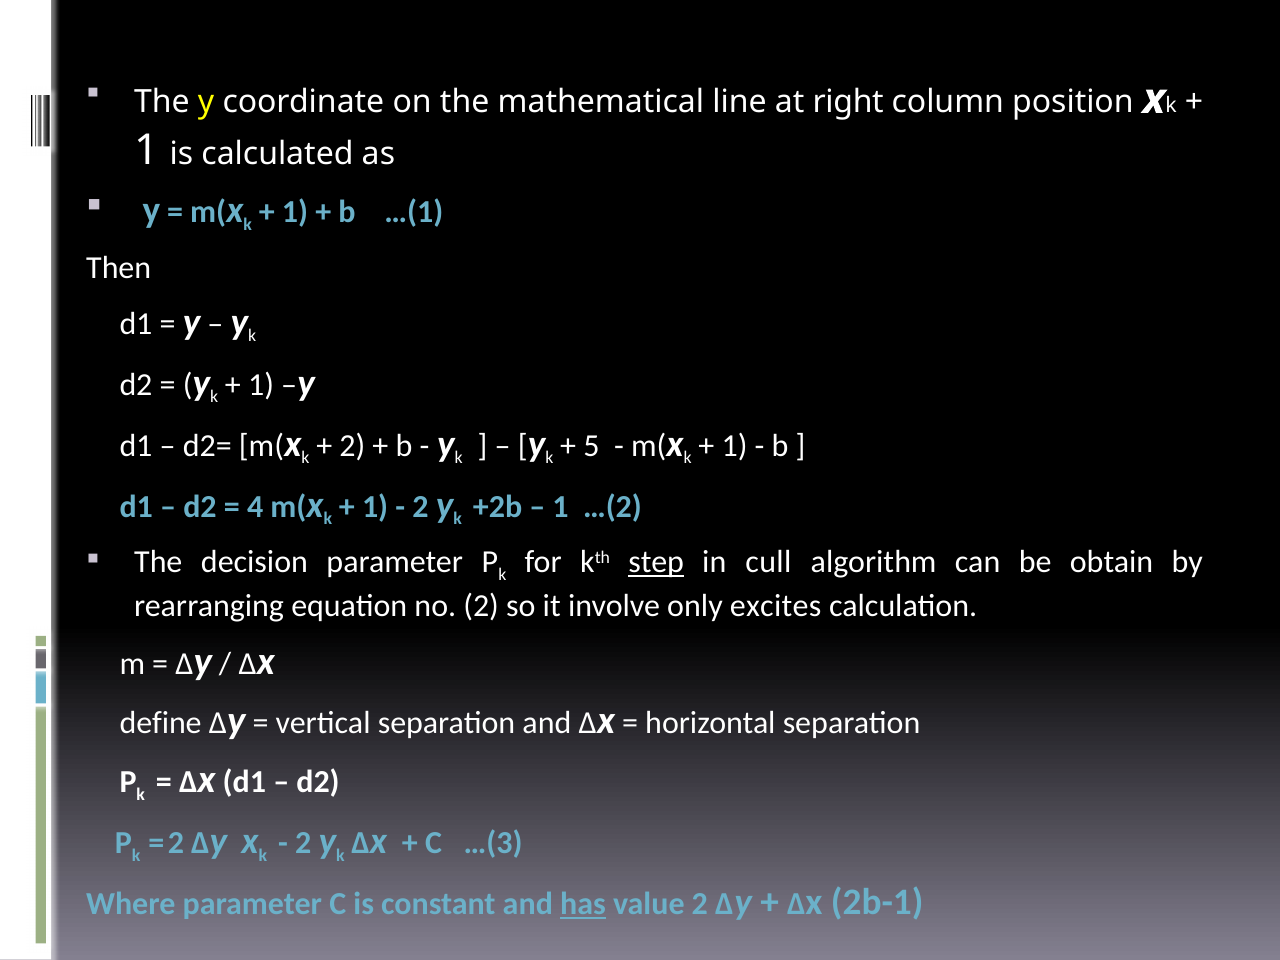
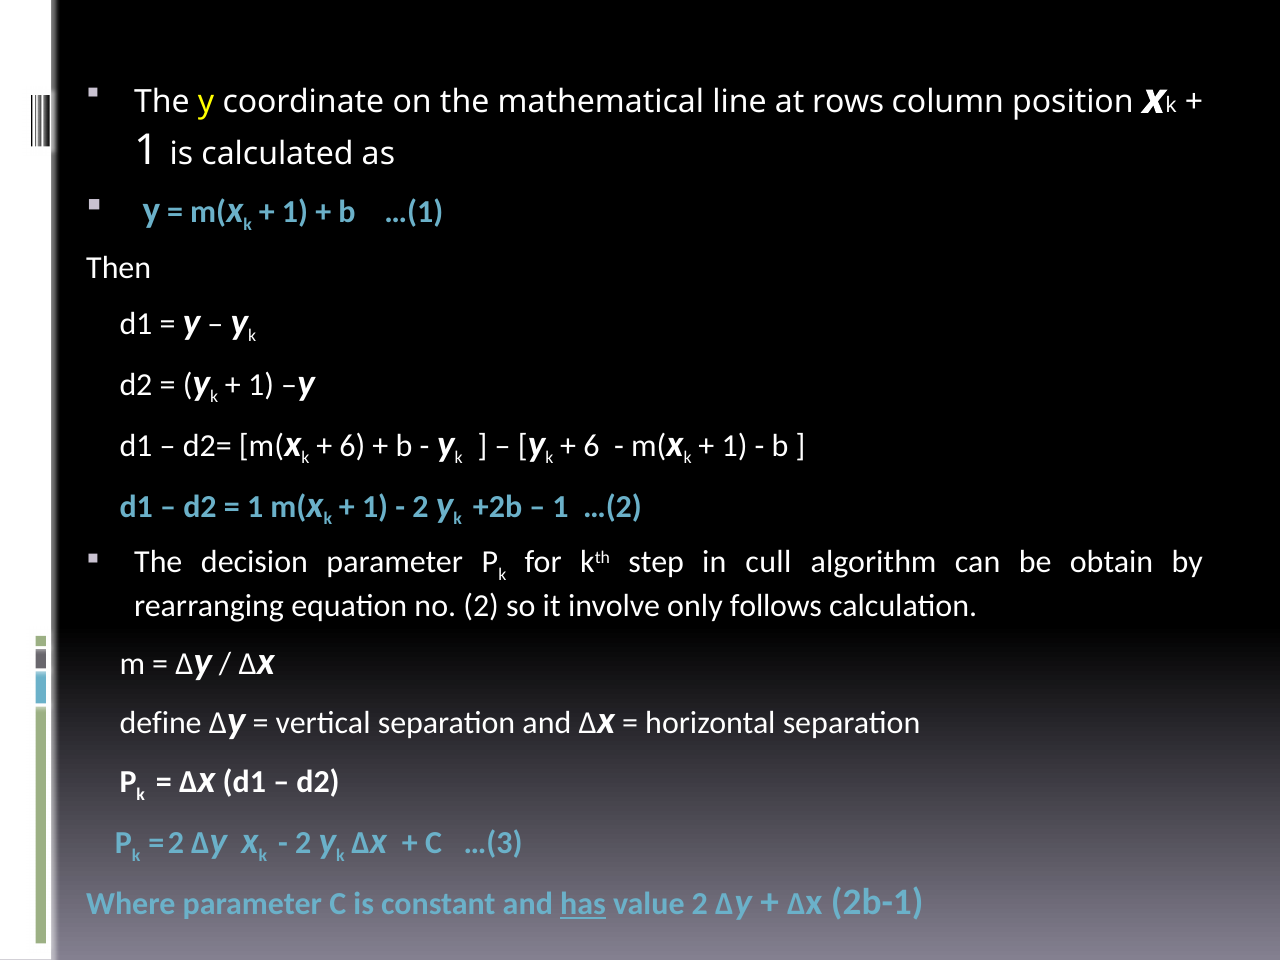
right: right -> rows (848, 102)
2: 2 -> 6 (352, 446)
5: 5 -> 6 (591, 446)
4: 4 -> 1 (255, 507)
step underline: present -> none (656, 562)
excites: excites -> follows (776, 606)
